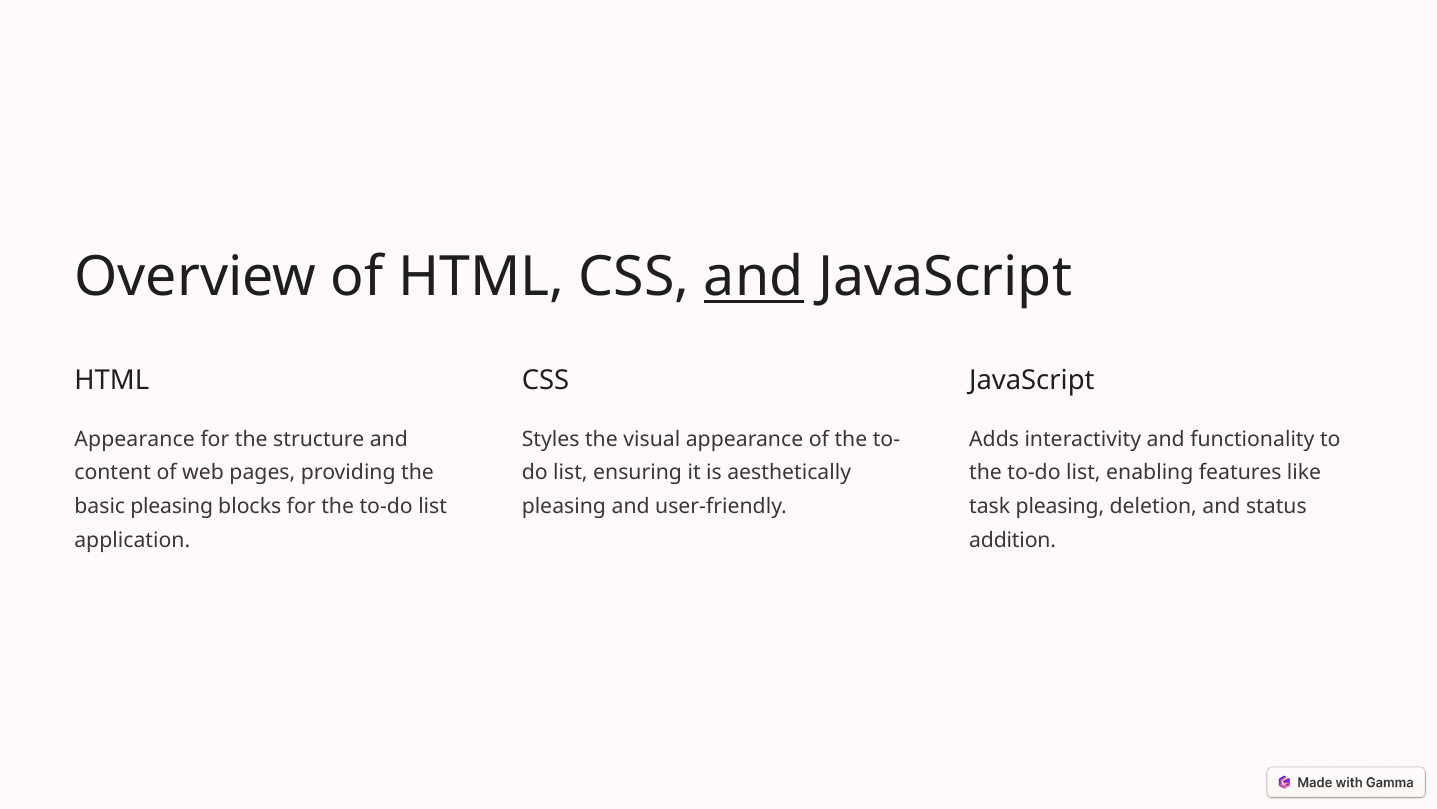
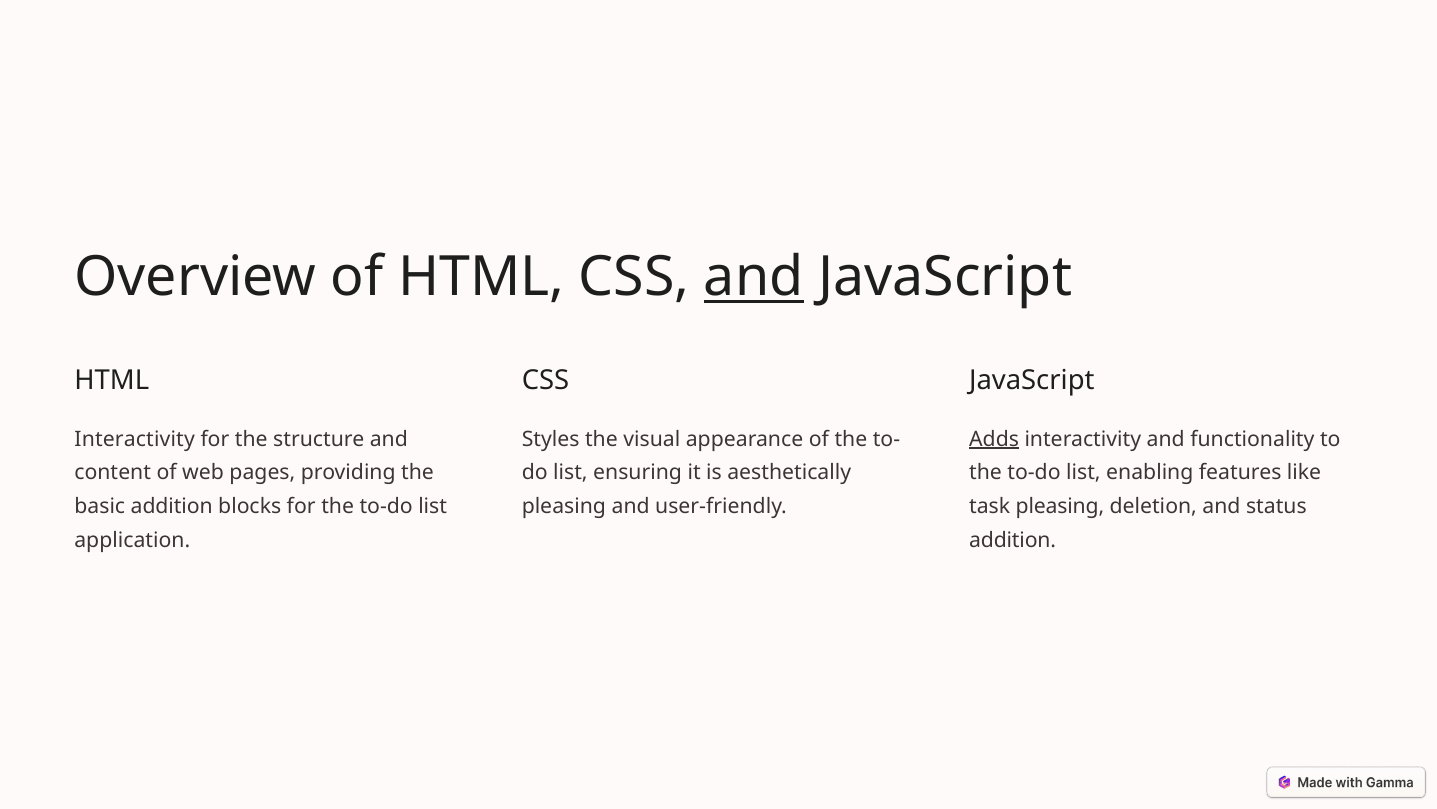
Appearance: Appearance -> Interactivity (135, 439)
Adds underline: none -> present (994, 439)
basic pleasing: pleasing -> addition (172, 506)
